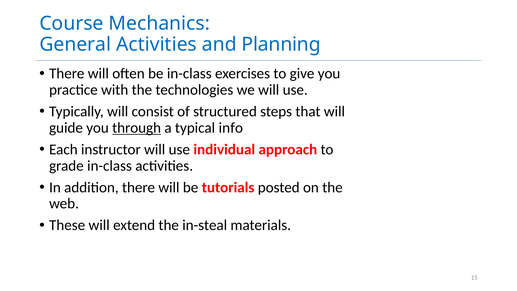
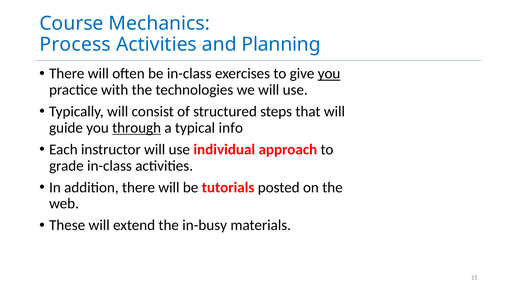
General: General -> Process (75, 44)
you underline: none -> present (329, 74)
in-steal: in-steal -> in-busy (205, 225)
